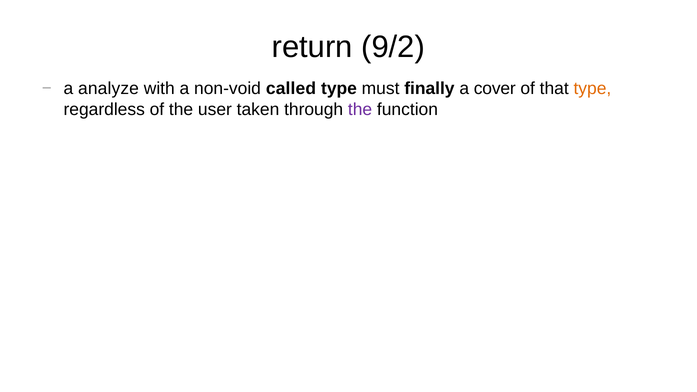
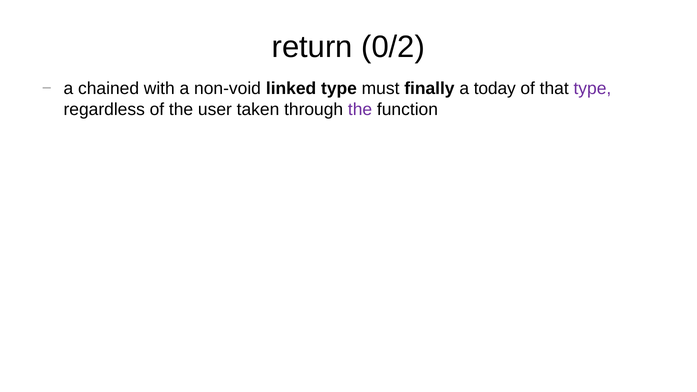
9/2: 9/2 -> 0/2 (393, 47)
analyze: analyze -> chained (109, 89)
called: called -> linked (291, 89)
cover: cover -> today (495, 89)
type colour: orange -> purple (592, 89)
